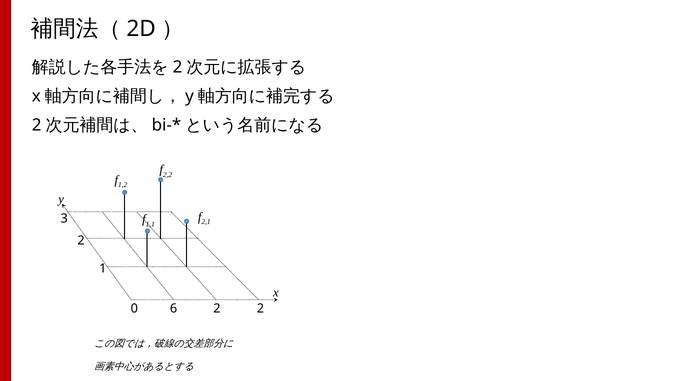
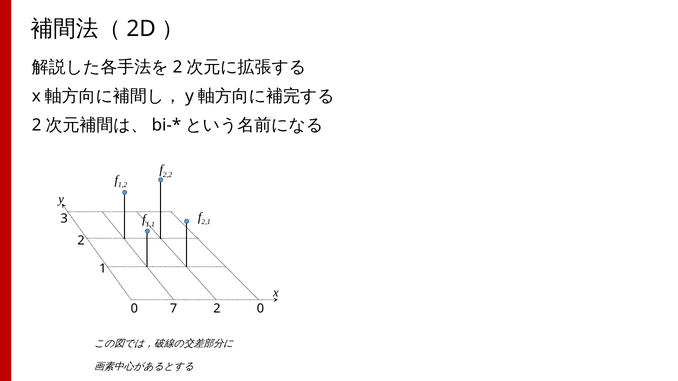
6: 6 -> 7 (174, 309)
2: 2 -> 0 (260, 309)
